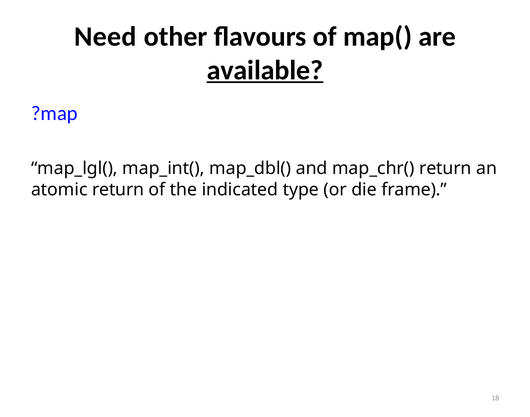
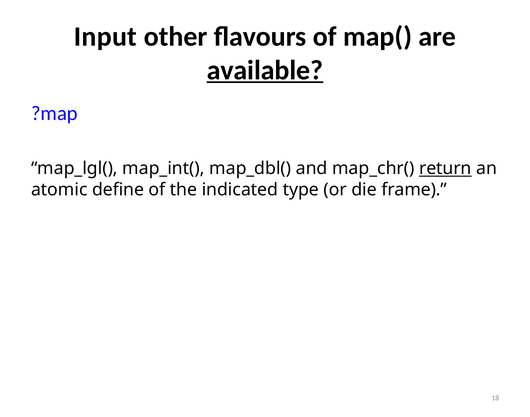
Need: Need -> Input (105, 37)
return underline: none -> present (445, 169)
atomic return: return -> define (118, 190)
